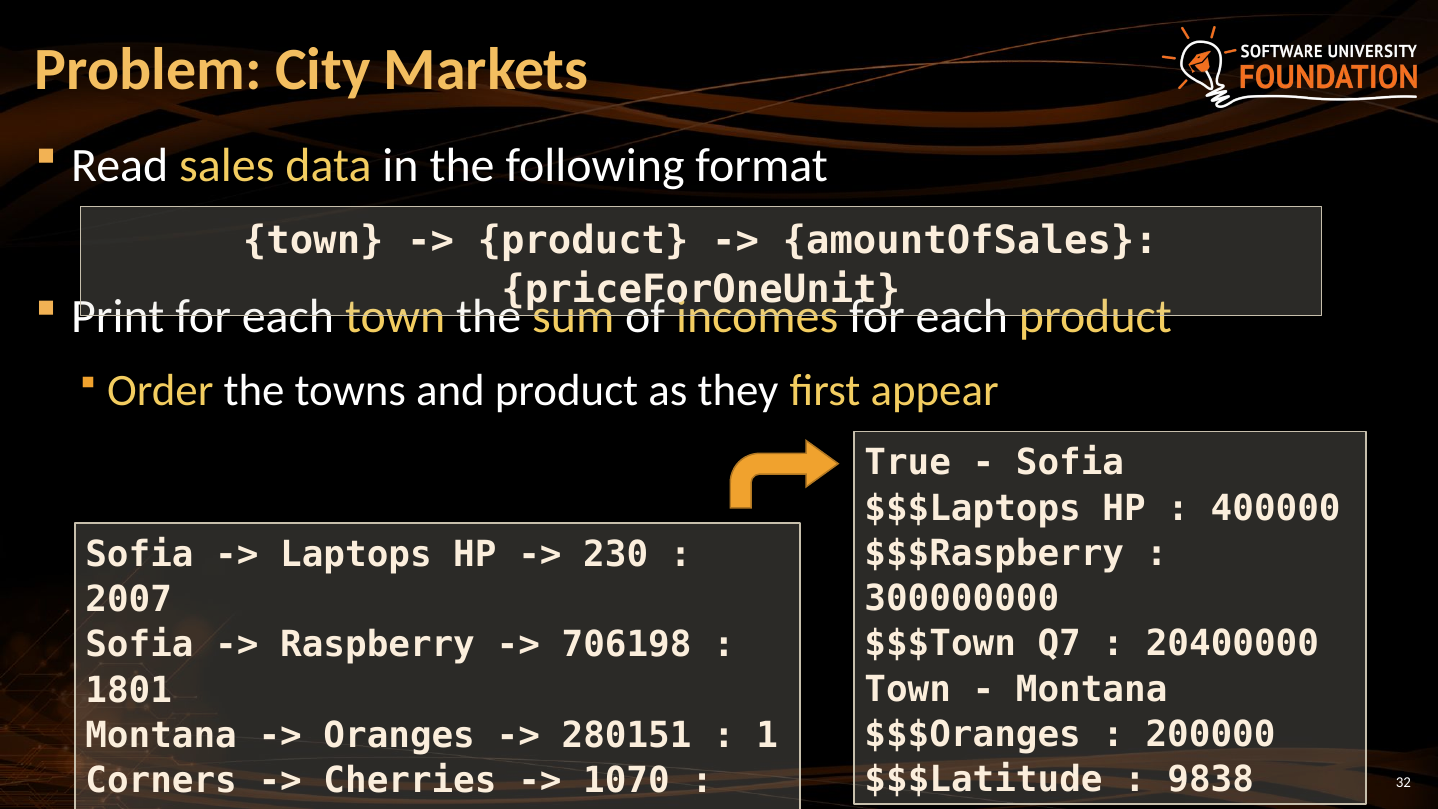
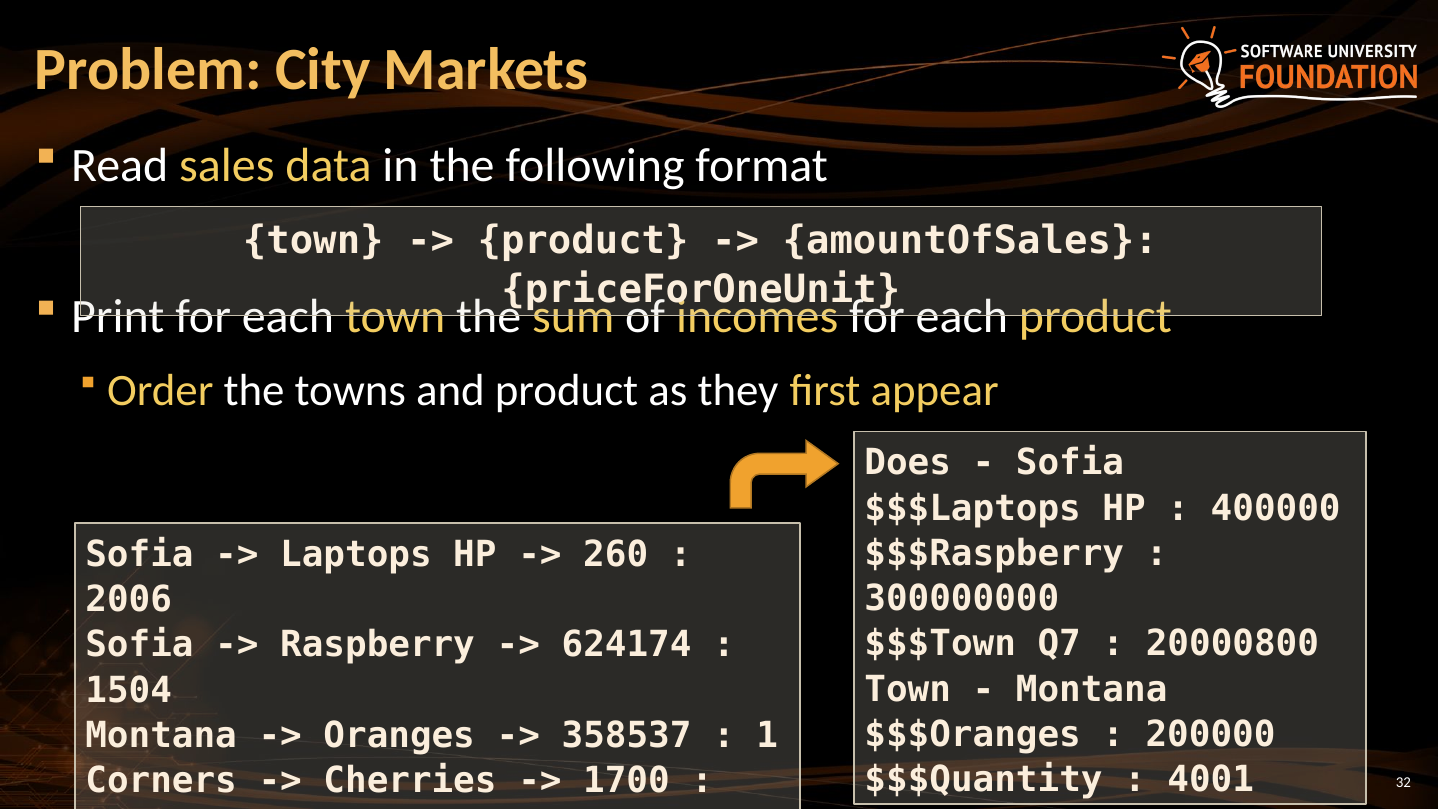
True: True -> Does (908, 463)
230: 230 -> 260 (616, 554)
2007: 2007 -> 2006 (129, 600)
20400000: 20400000 -> 20000800 (1232, 644)
706198: 706198 -> 624174 (627, 645)
1801: 1801 -> 1504 (129, 690)
280151: 280151 -> 358537 (627, 736)
$$$Latitude: $$$Latitude -> $$$Quantity (984, 780)
9838: 9838 -> 4001 (1211, 780)
1070: 1070 -> 1700 (626, 781)
